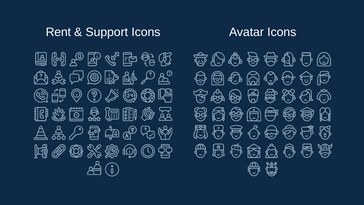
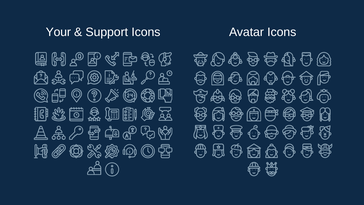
Rent: Rent -> Your (58, 32)
